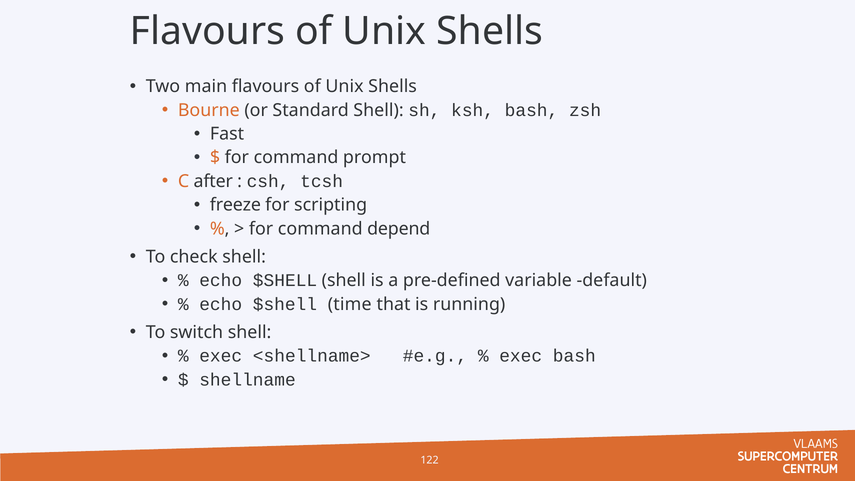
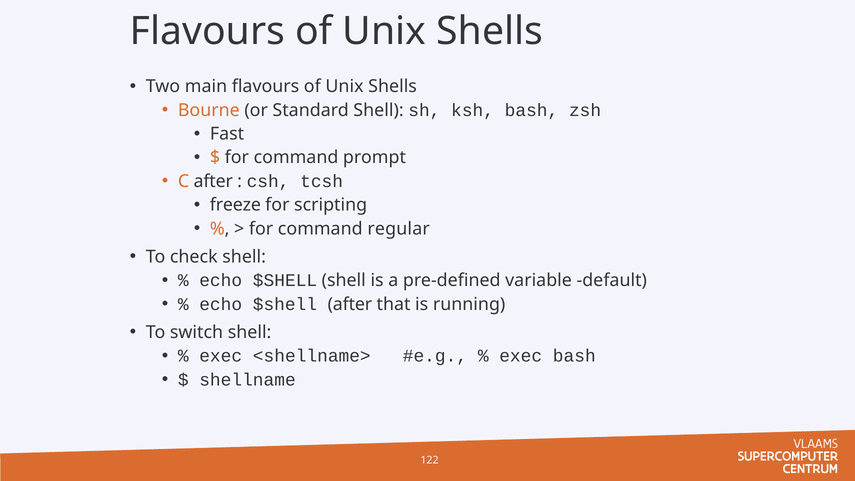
depend: depend -> regular (399, 229)
$shell time: time -> after (350, 304)
